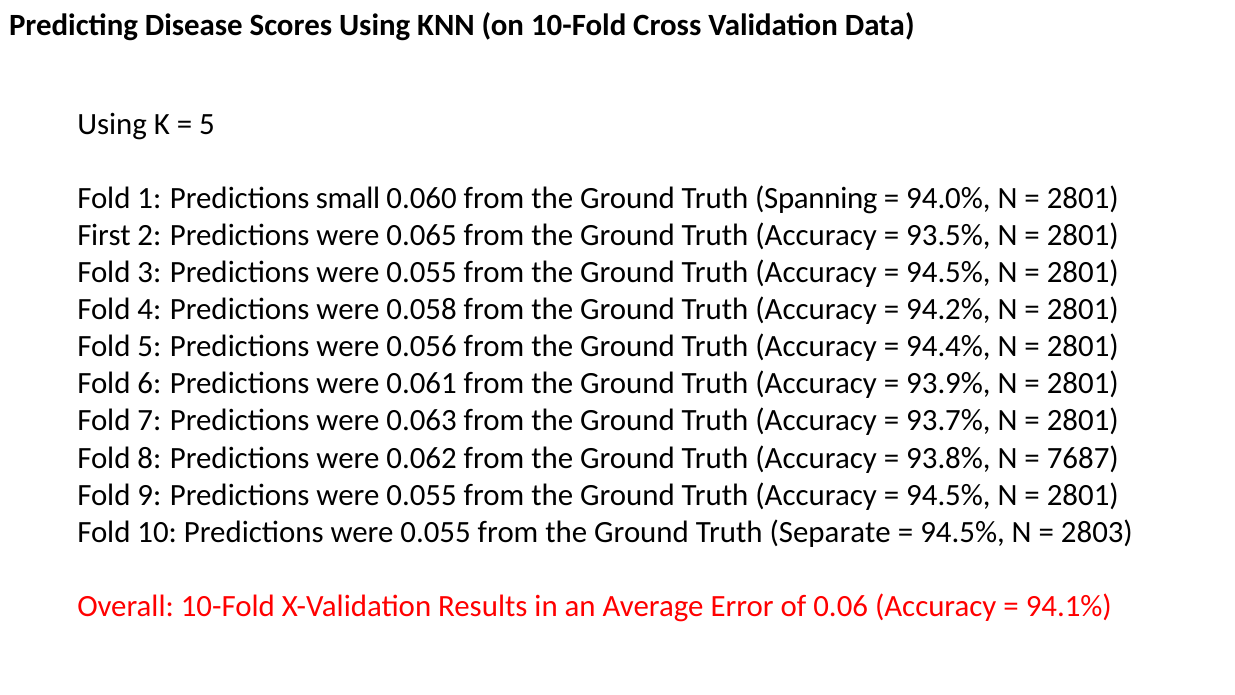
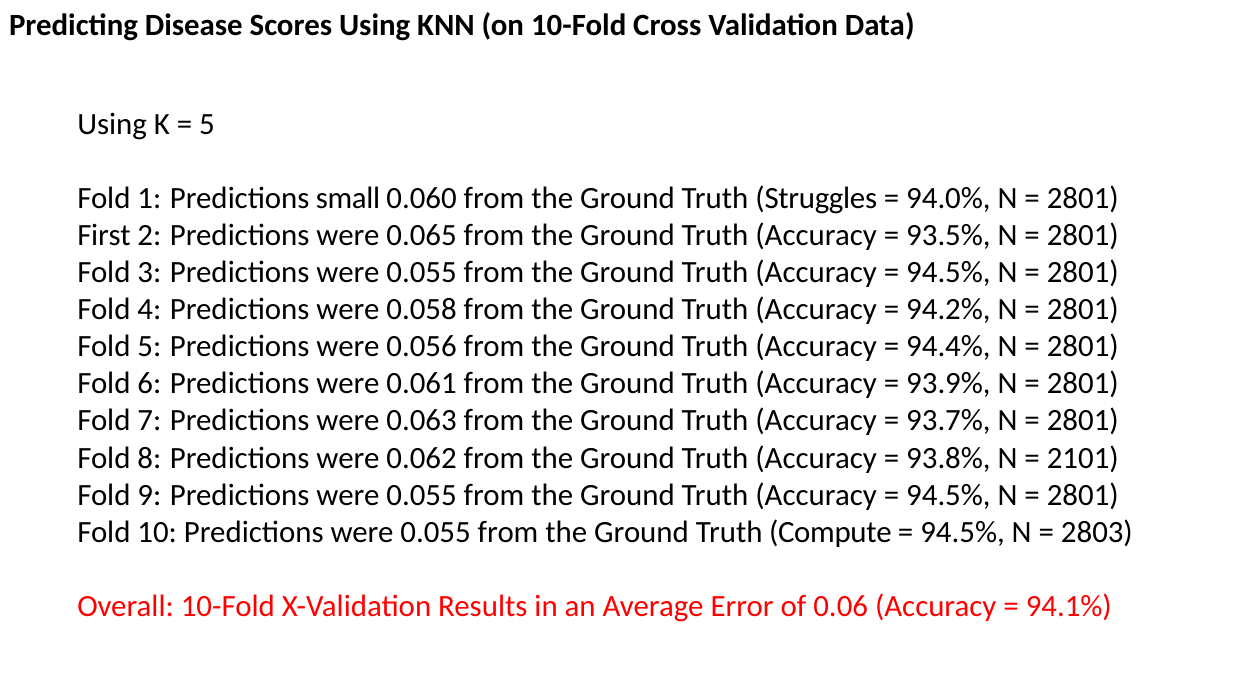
Spanning: Spanning -> Struggles (816, 198)
7687: 7687 -> 2101 (1083, 458)
Separate: Separate -> Compute (830, 532)
